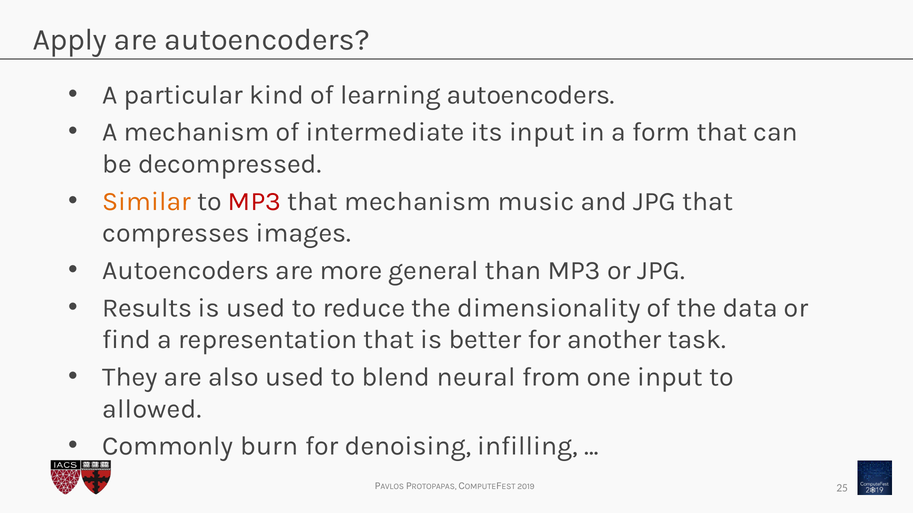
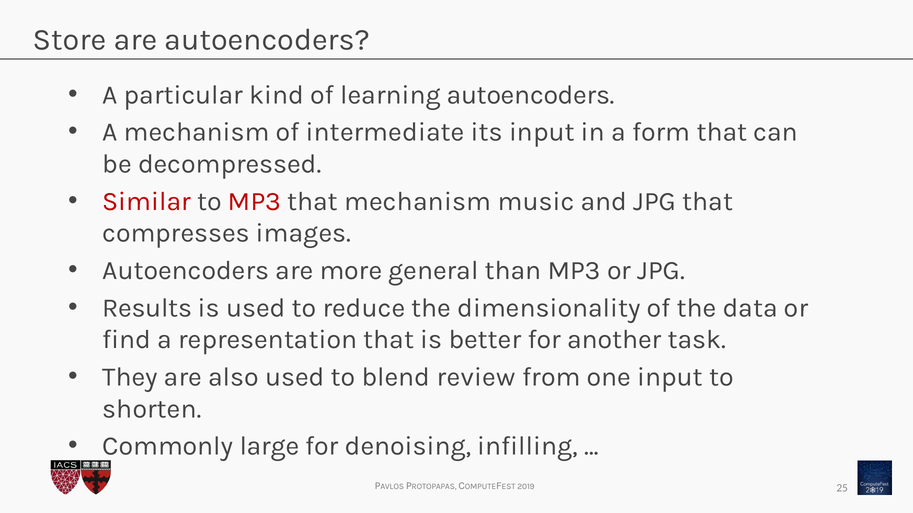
Apply: Apply -> Store (70, 40)
Similar colour: orange -> red (147, 201)
neural: neural -> review (476, 377)
allowed: allowed -> shorten (152, 409)
burn: burn -> large (269, 447)
